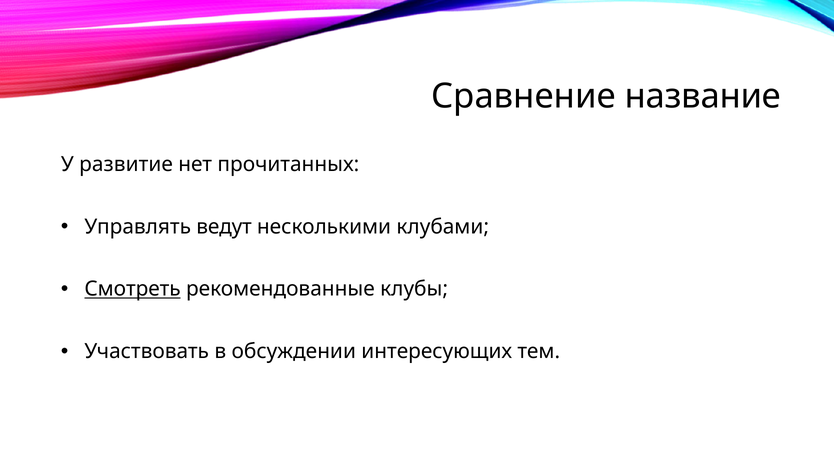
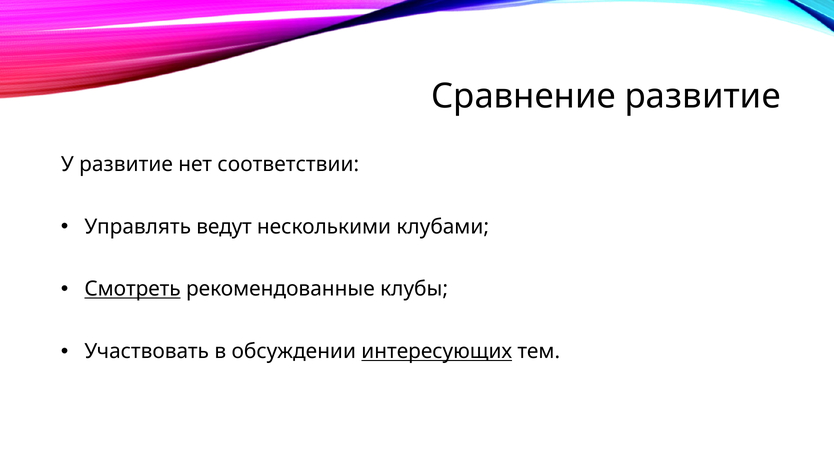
Сравнение название: название -> развитие (703, 96)
прочитанных: прочитанных -> соответствии (288, 164)
интересующих underline: none -> present (437, 352)
